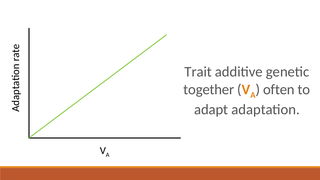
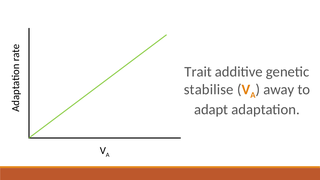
together: together -> stabilise (209, 89)
often: often -> away (279, 89)
